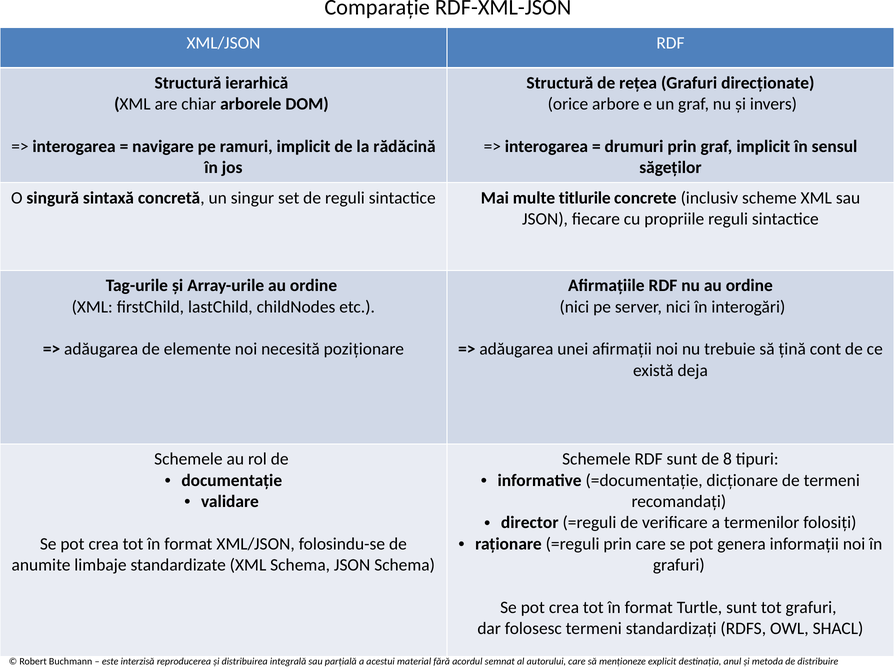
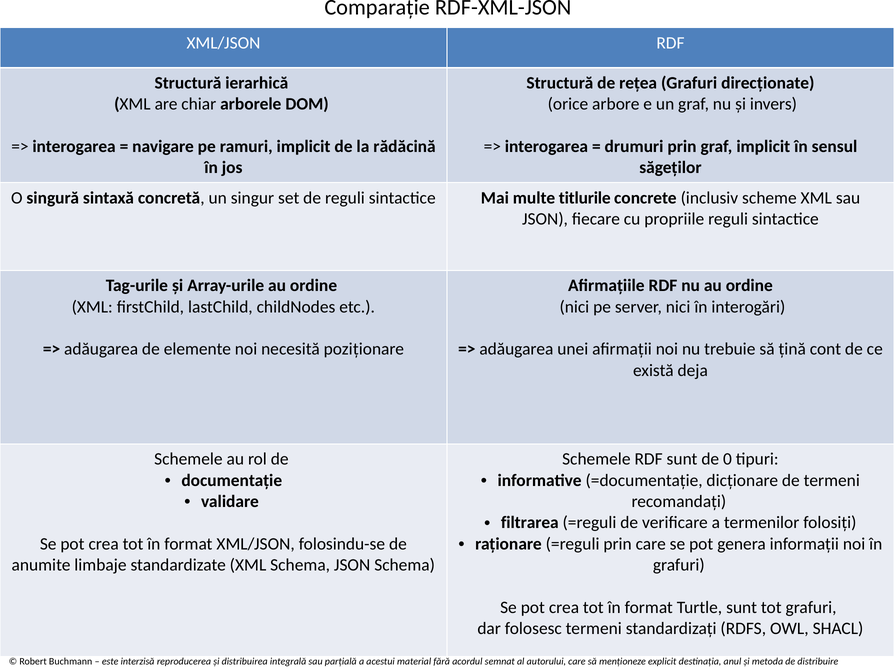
8: 8 -> 0 (728, 459)
director: director -> filtrarea (530, 522)
